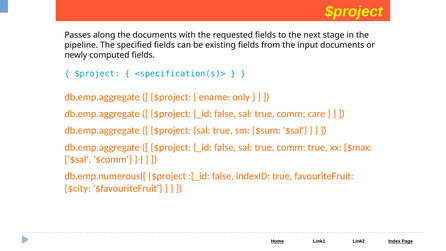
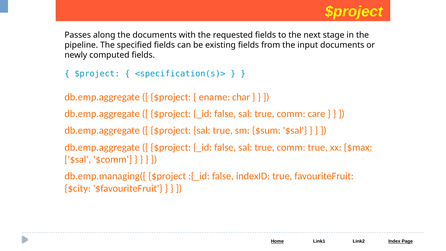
only: only -> char (241, 97)
db.emp.numerous([: db.emp.numerous([ -> db.emp.managing([ (105, 176)
